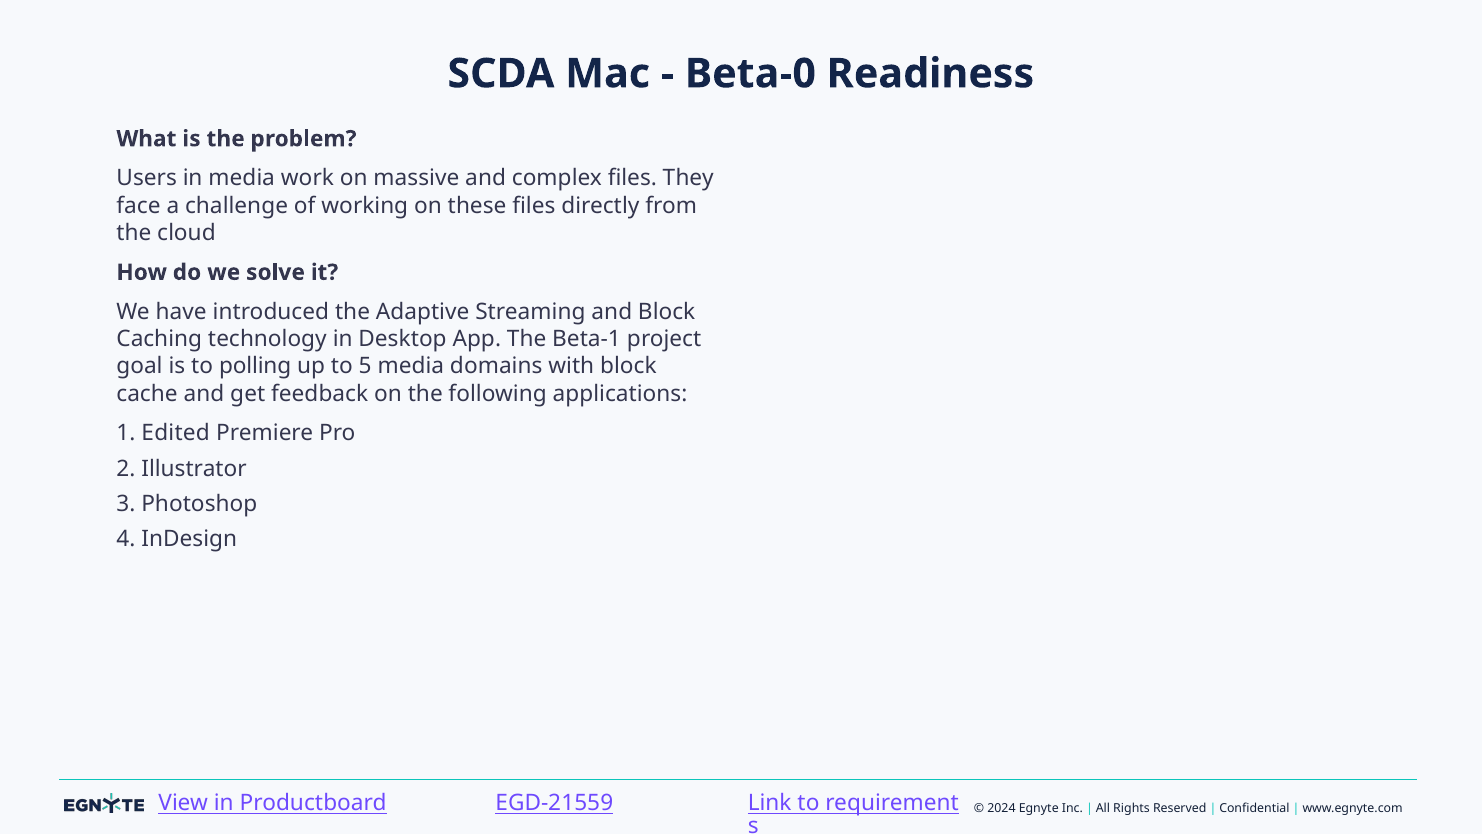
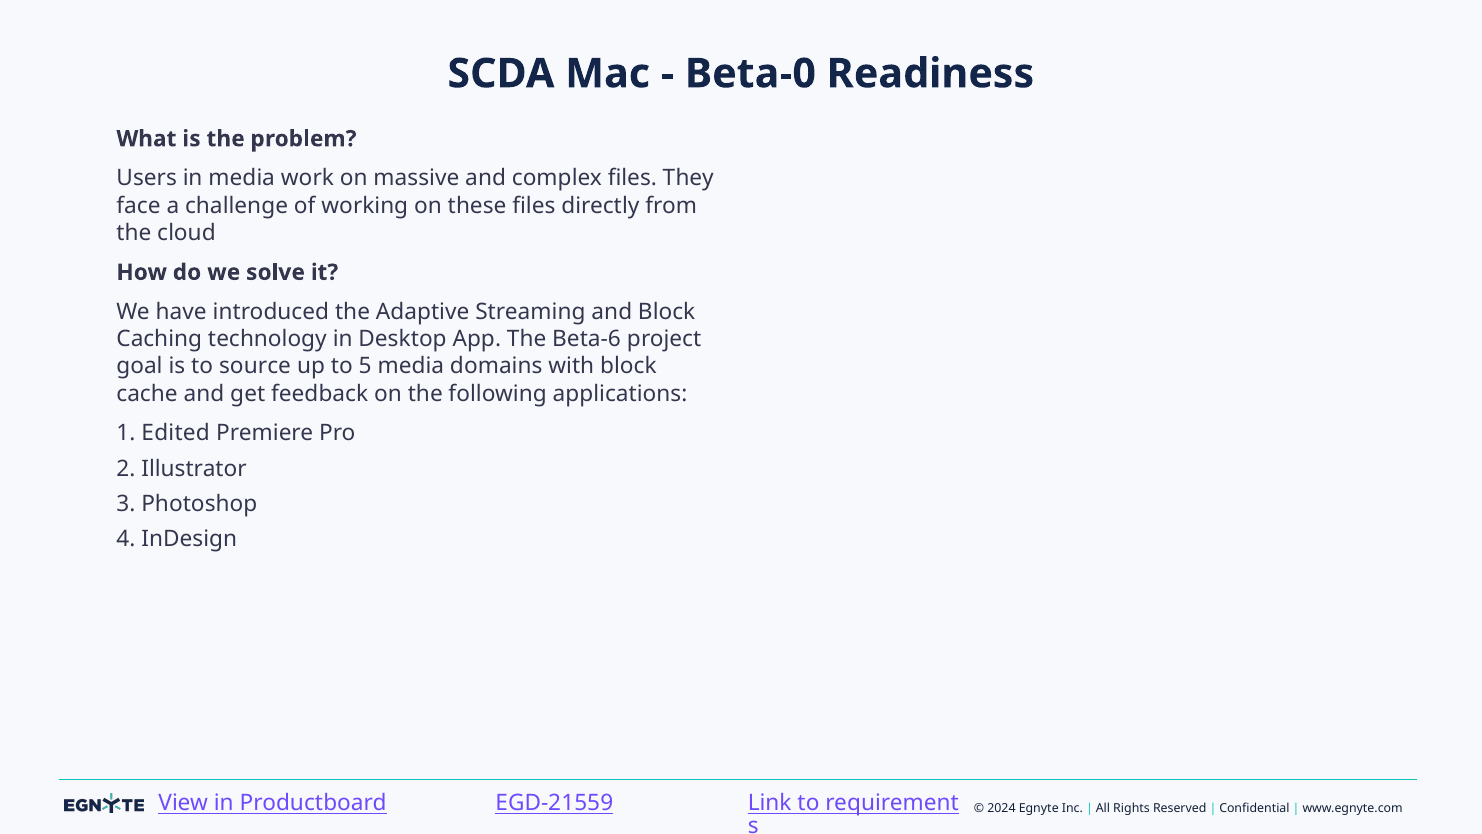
Beta-1: Beta-1 -> Beta-6 (587, 339)
polling: polling -> source (255, 366)
